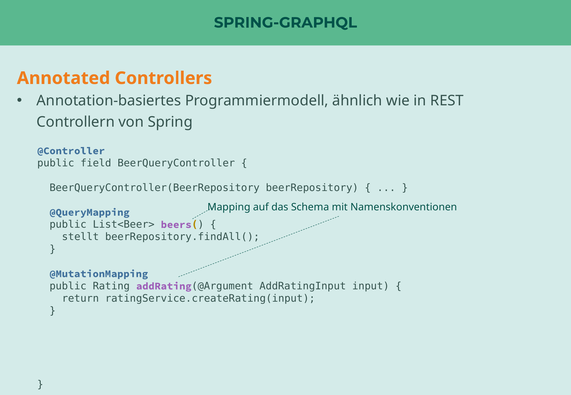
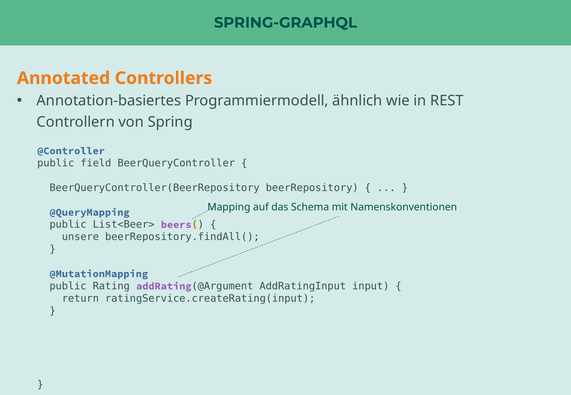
stellt: stellt -> unsere (80, 237)
